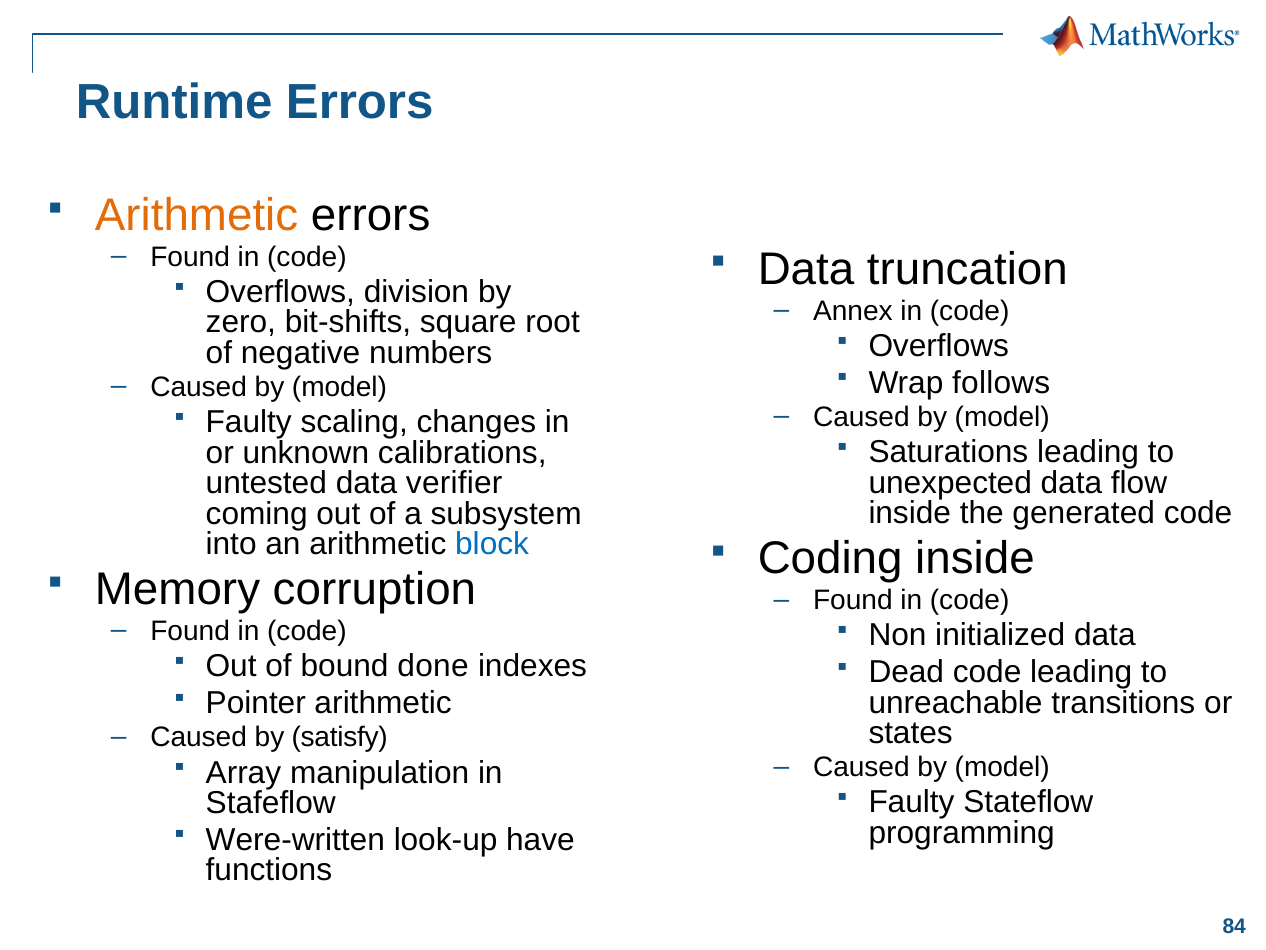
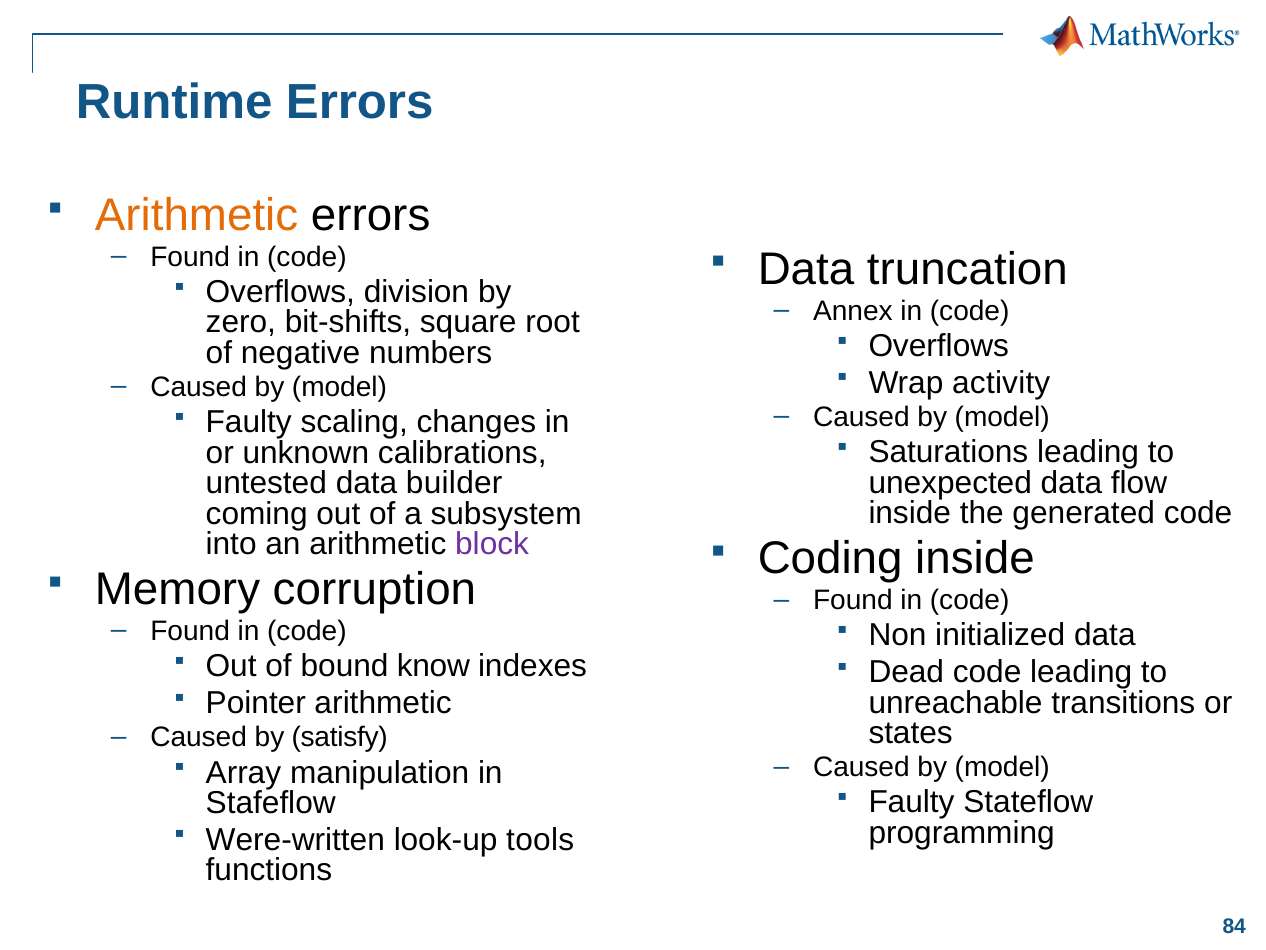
follows: follows -> activity (1001, 383)
verifier: verifier -> builder (454, 483)
block colour: blue -> purple (492, 544)
done: done -> know (433, 666)
have: have -> tools (540, 839)
